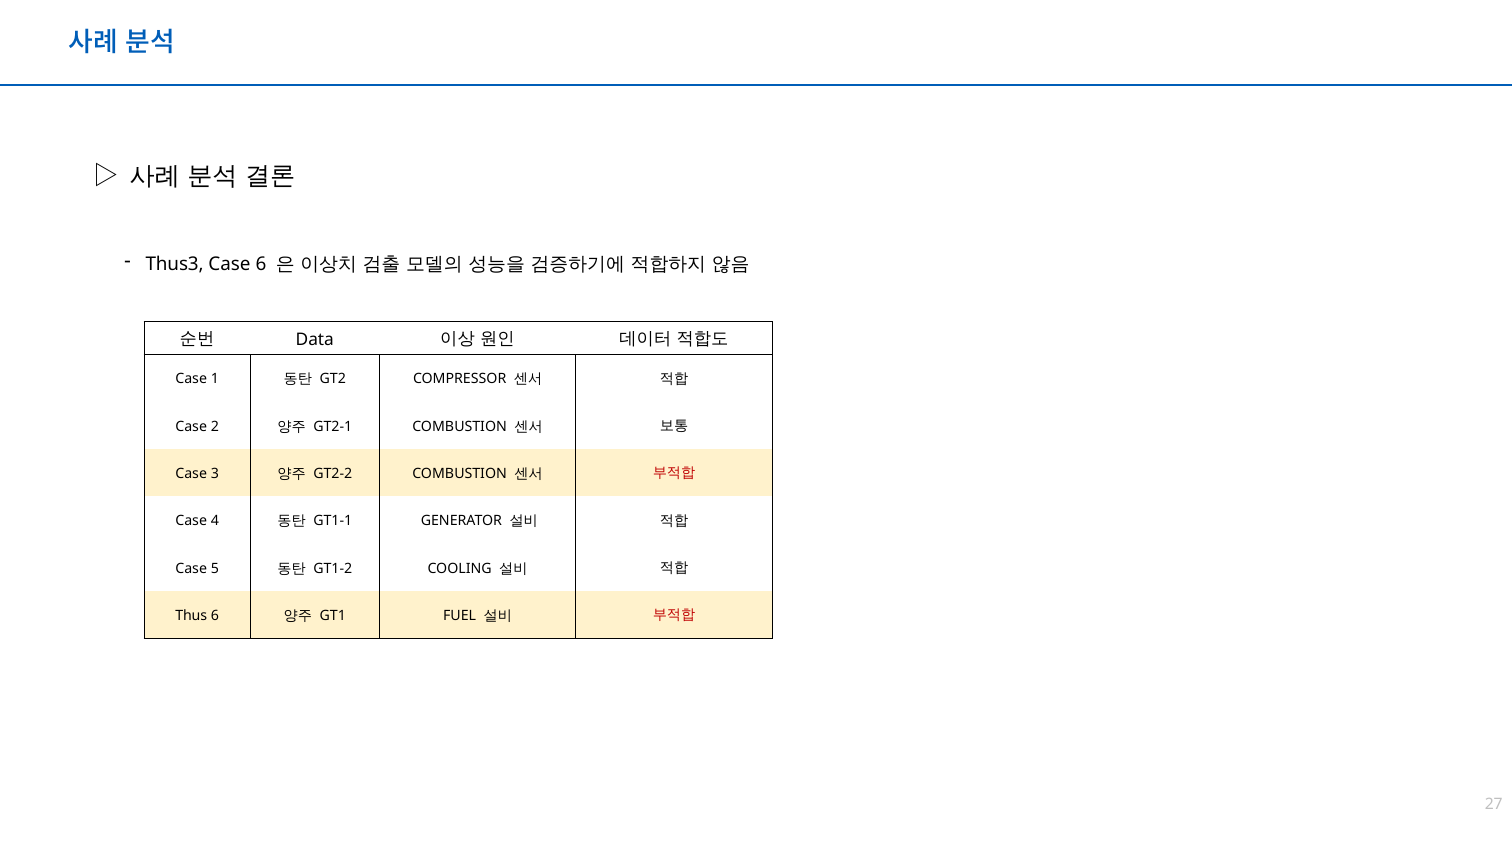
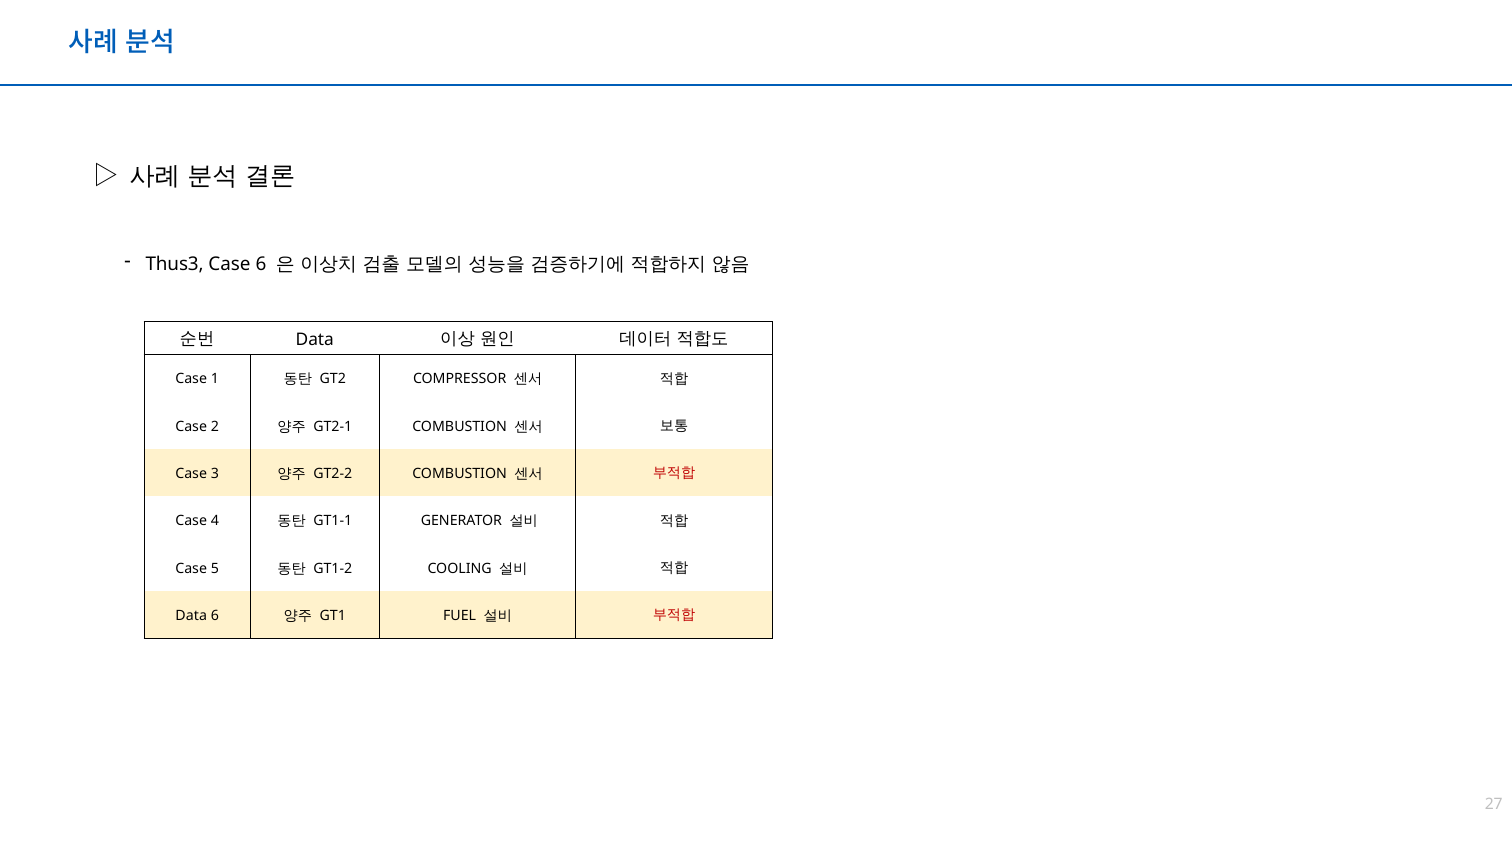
Thus: Thus -> Data (191, 615)
